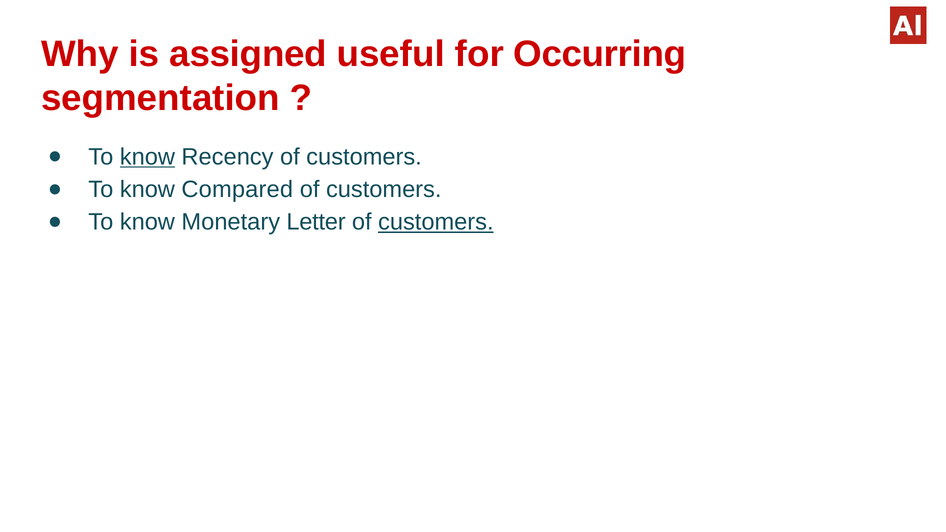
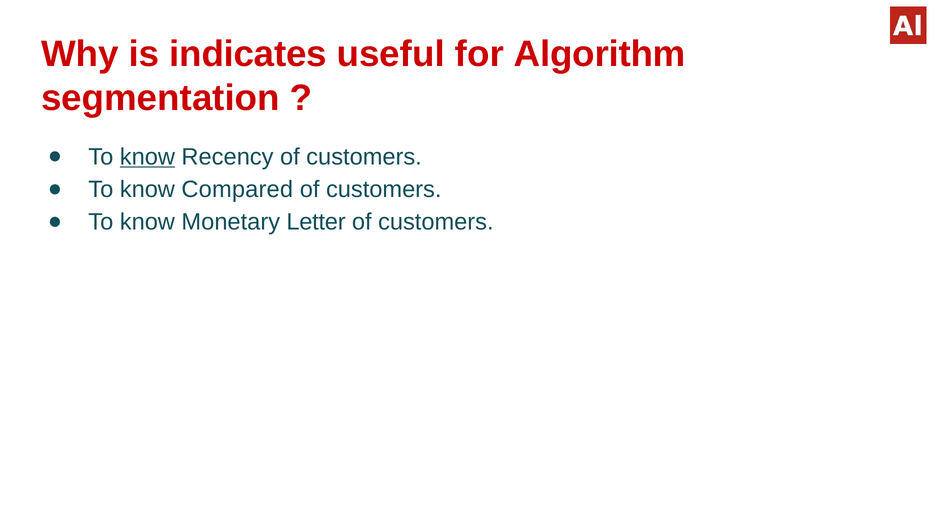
assigned: assigned -> indicates (248, 54)
Occurring: Occurring -> Algorithm (600, 54)
customers underline: present -> none (436, 222)
